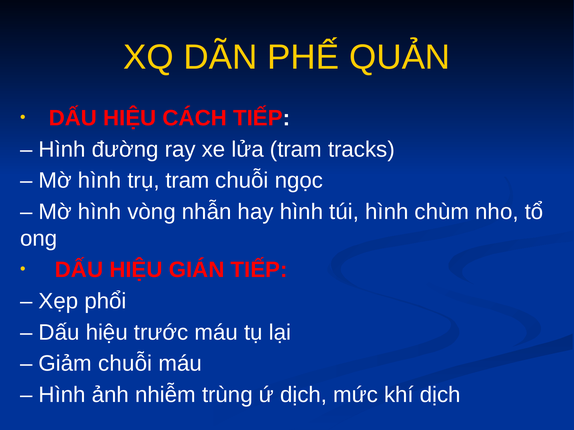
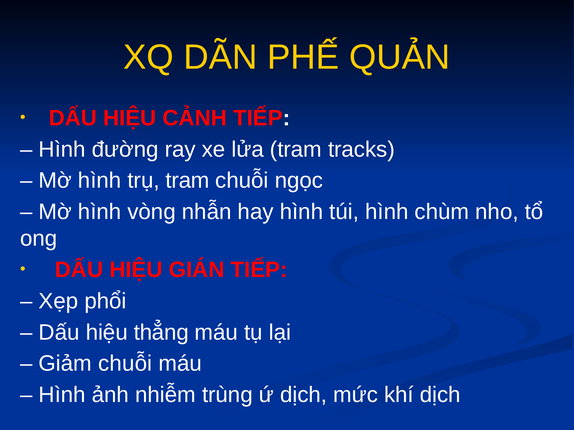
CÁCH: CÁCH -> CẢNH (195, 118)
trước: trước -> thẳng (161, 333)
